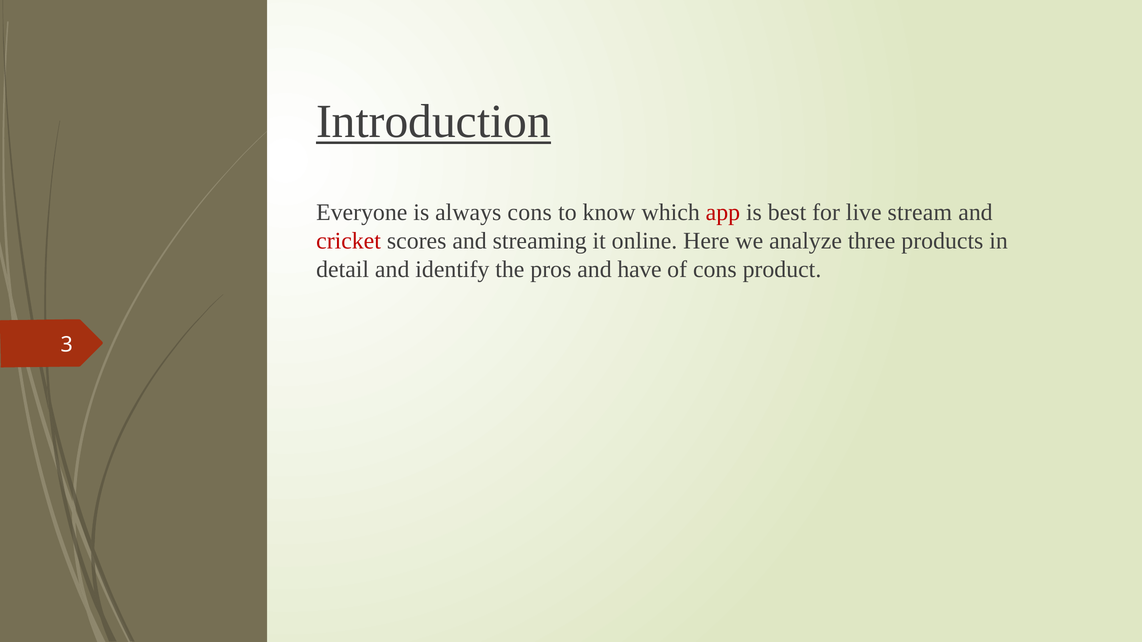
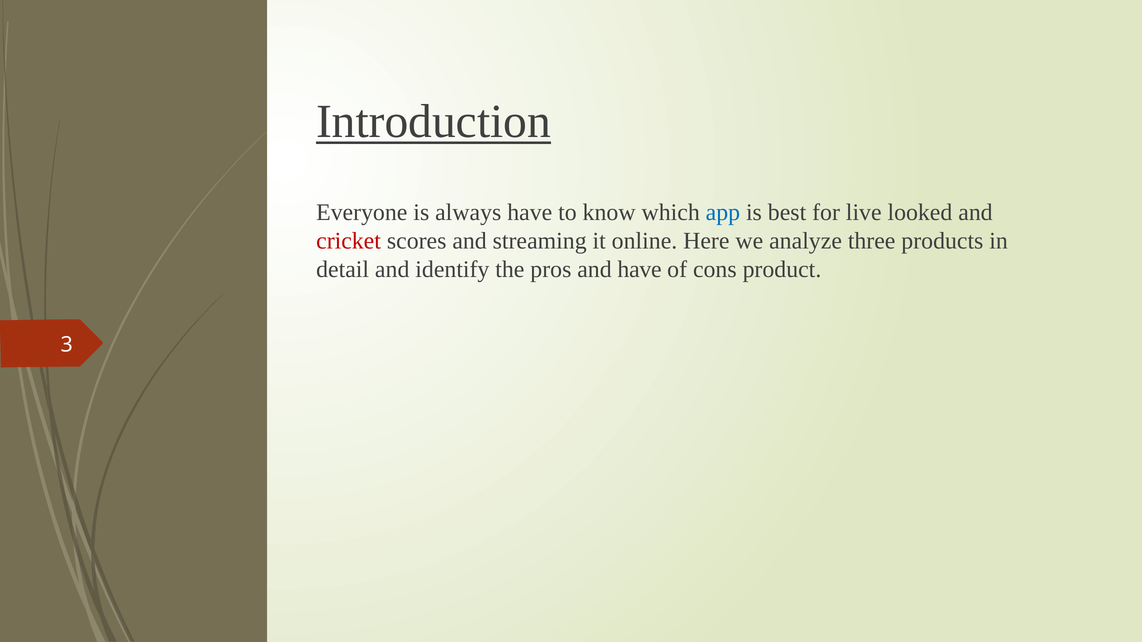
always cons: cons -> have (530, 212)
app colour: red -> blue (723, 212)
stream: stream -> looked (920, 212)
